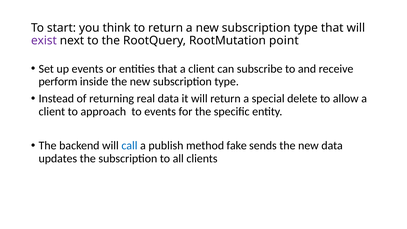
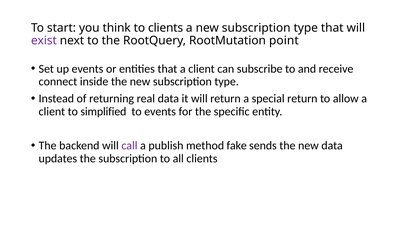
to return: return -> clients (166, 28)
perform: perform -> connect (58, 82)
special delete: delete -> return (302, 99)
approach: approach -> simplified (103, 112)
call colour: blue -> purple (129, 146)
